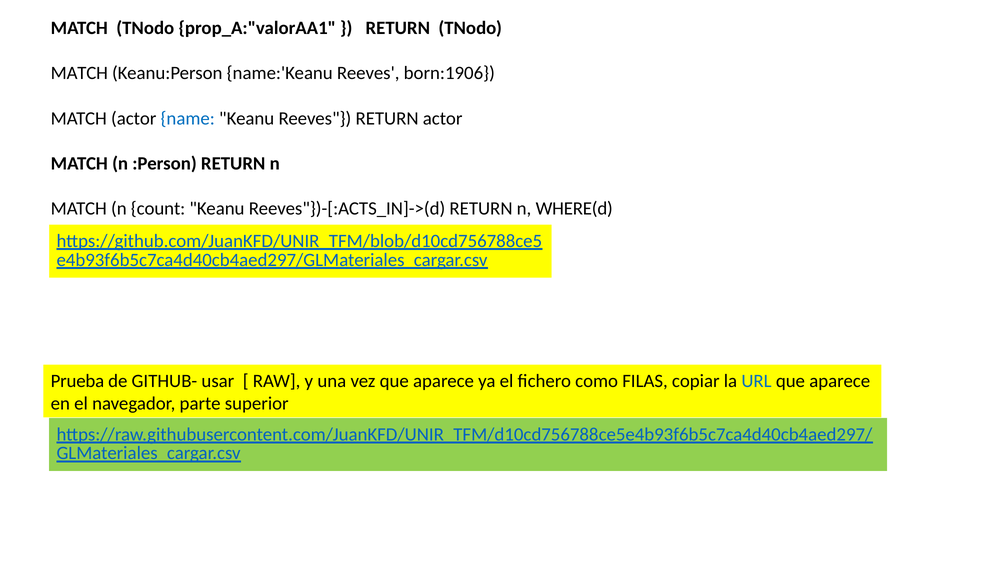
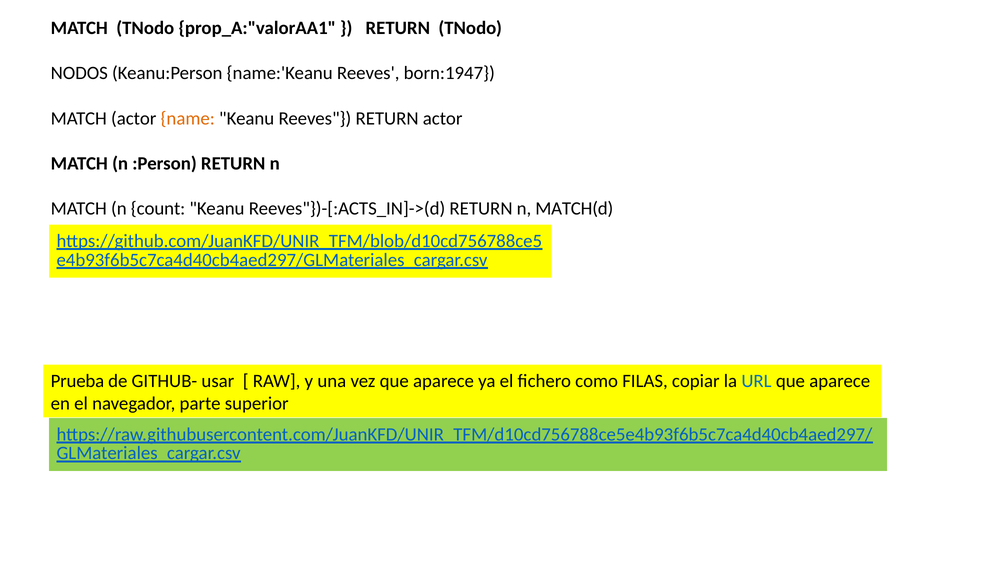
MATCH: MATCH -> NODOS (79, 73)
born:1906: born:1906 -> born:1947 (449, 73)
name colour: blue -> orange (188, 118)
WHERE(d: WHERE(d -> MATCH(d (574, 209)
